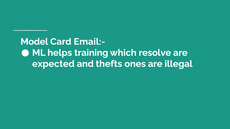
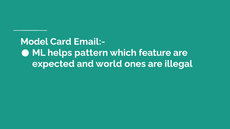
training: training -> pattern (91, 53)
resolve: resolve -> feature (155, 53)
thefts: thefts -> world (109, 64)
